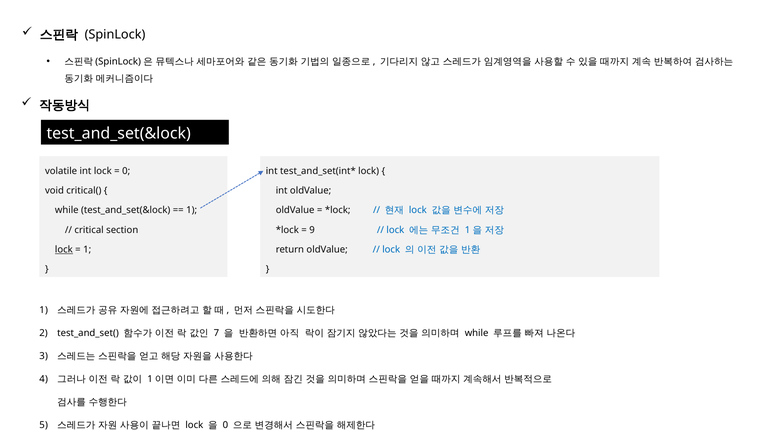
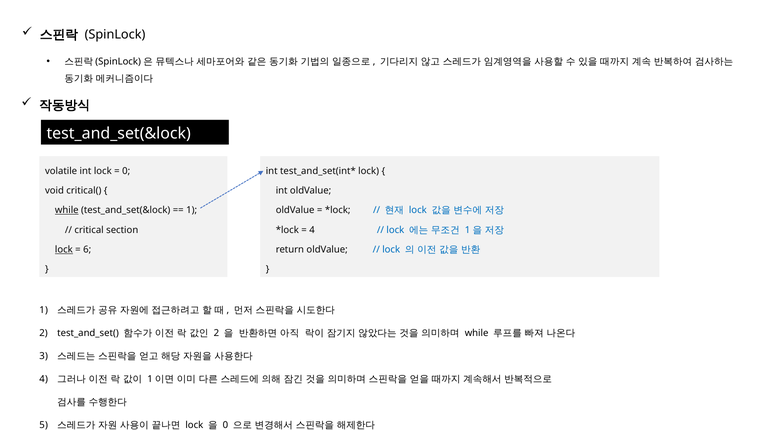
while underline: none -> present (67, 210)
9: 9 -> 4 (312, 230)
1: 1 -> 6 (87, 249)
7: 7 -> 2 (216, 333)
